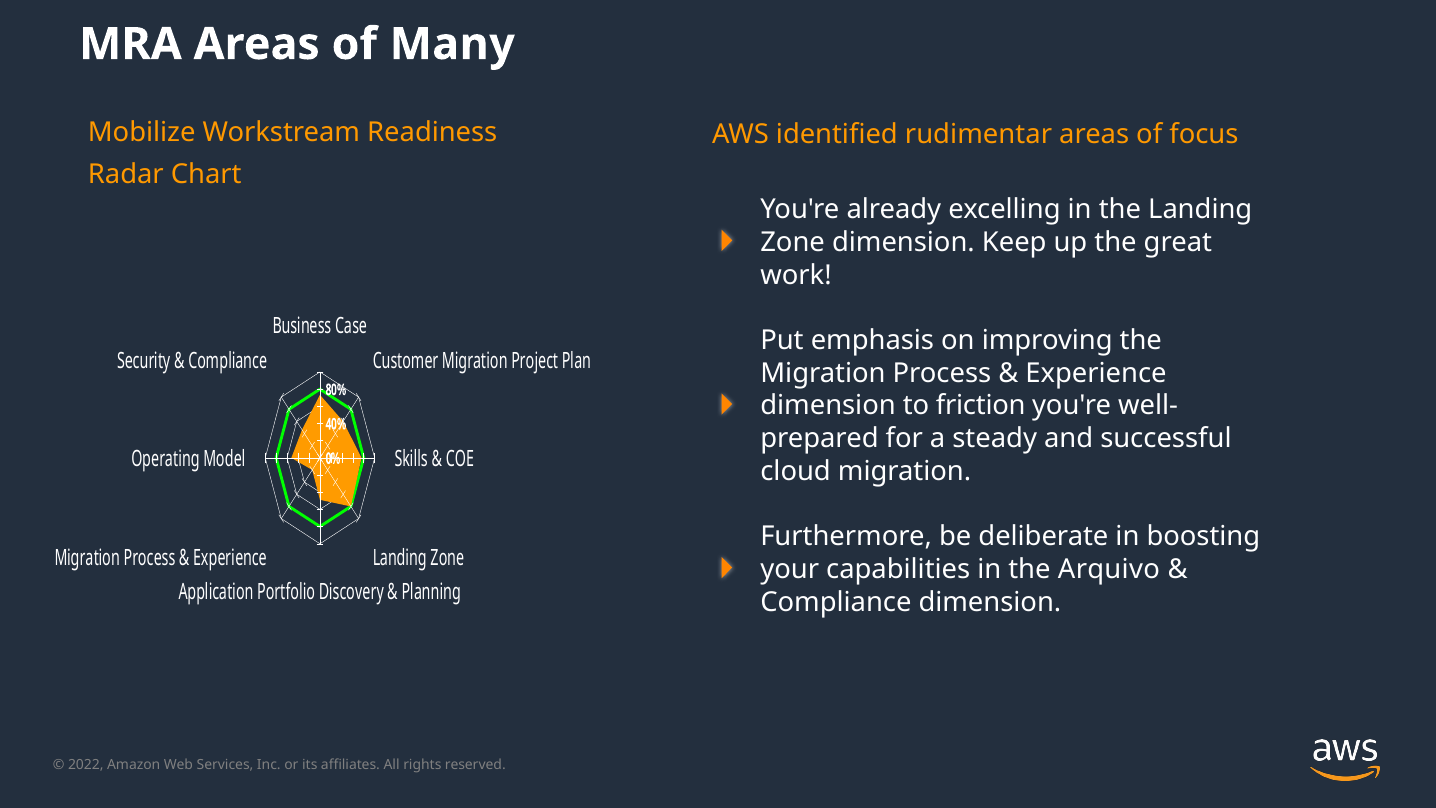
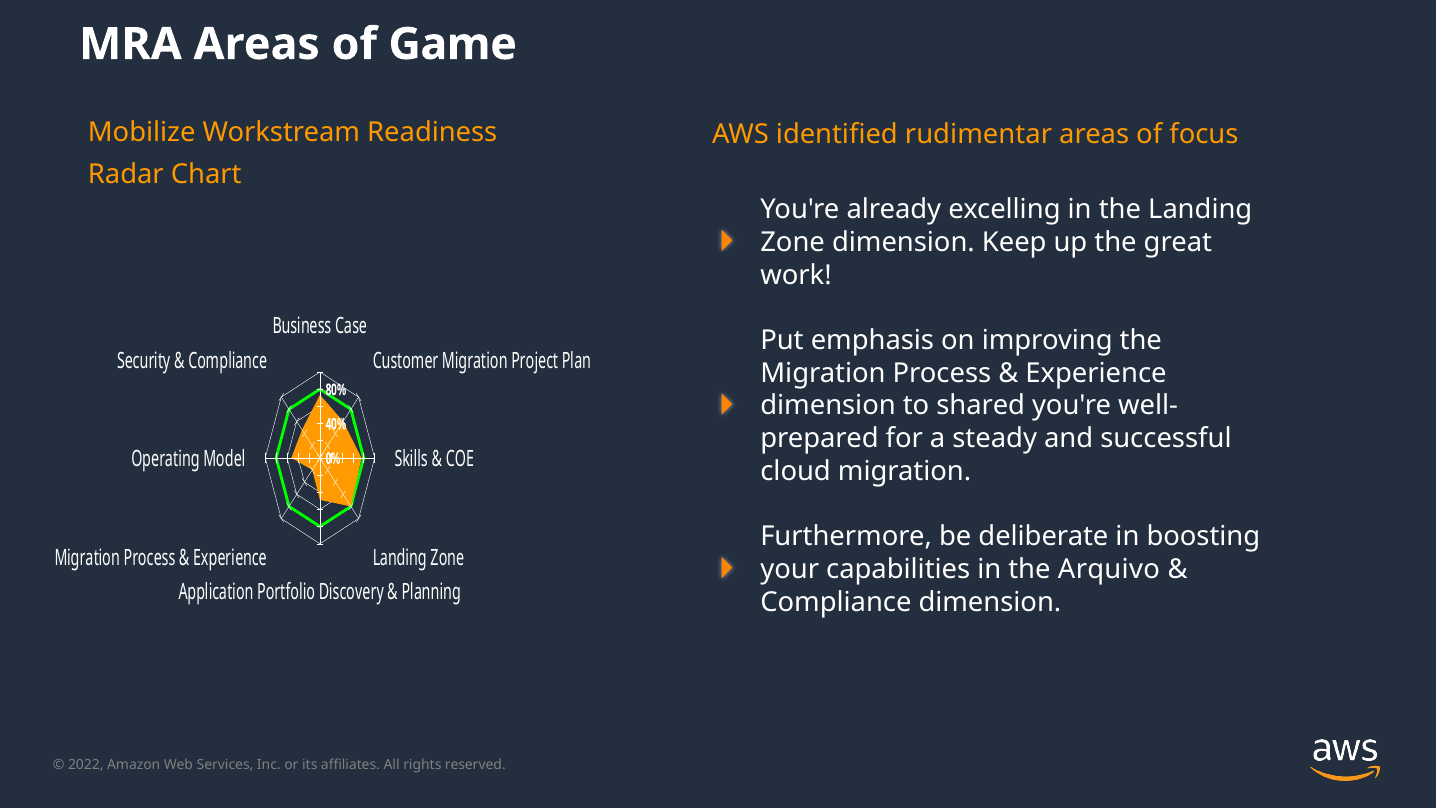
Many: Many -> Game (453, 44)
friction: friction -> shared (981, 406)
